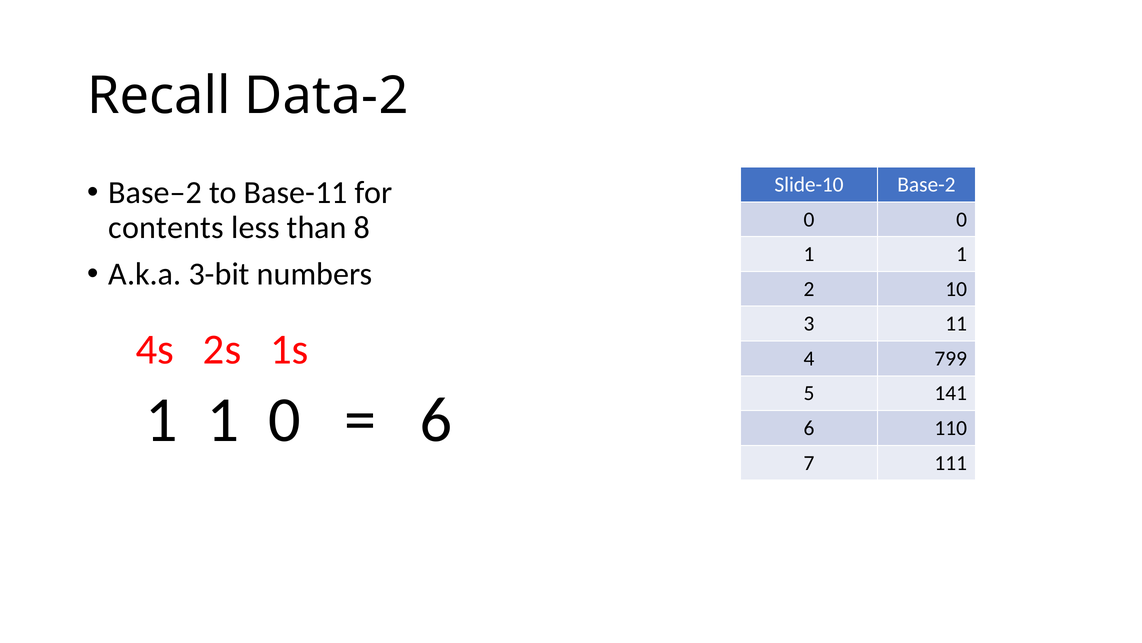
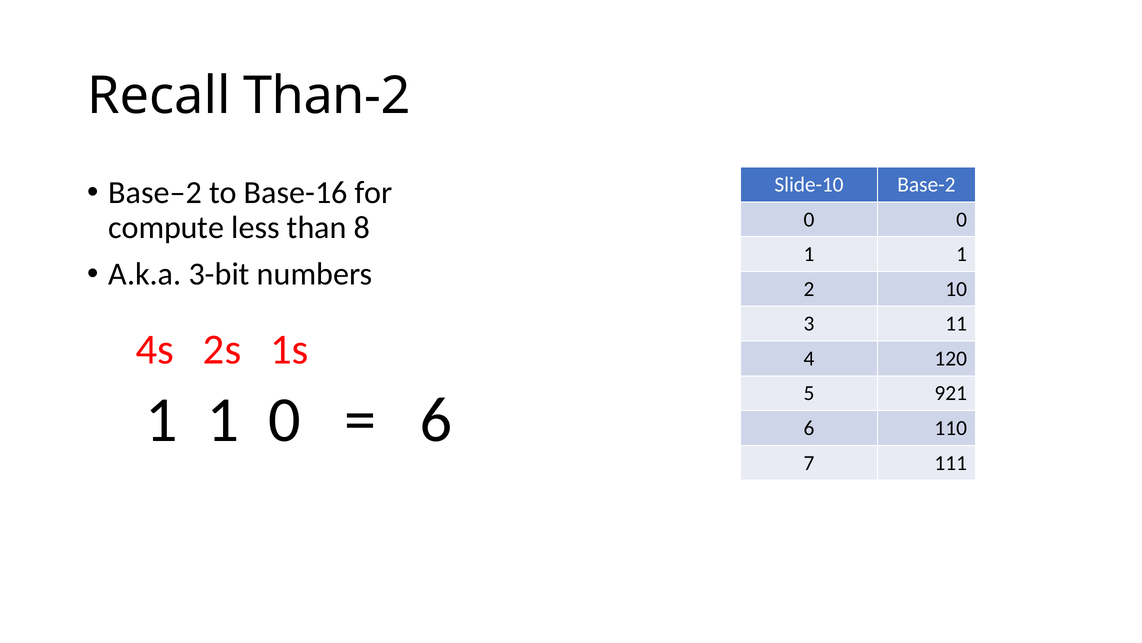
Data-2: Data-2 -> Than-2 (327, 96)
Base-11: Base-11 -> Base-16 (296, 192)
contents: contents -> compute (166, 227)
799: 799 -> 120 (951, 358)
141: 141 -> 921 (951, 393)
